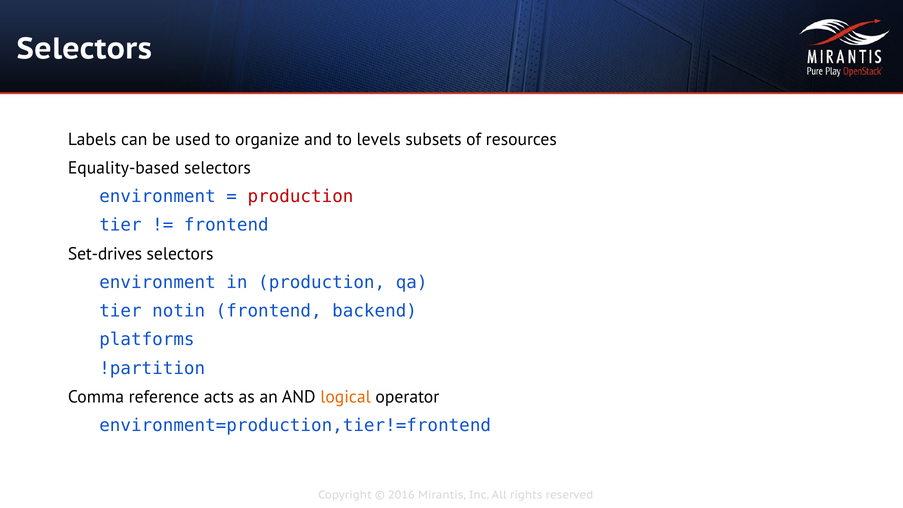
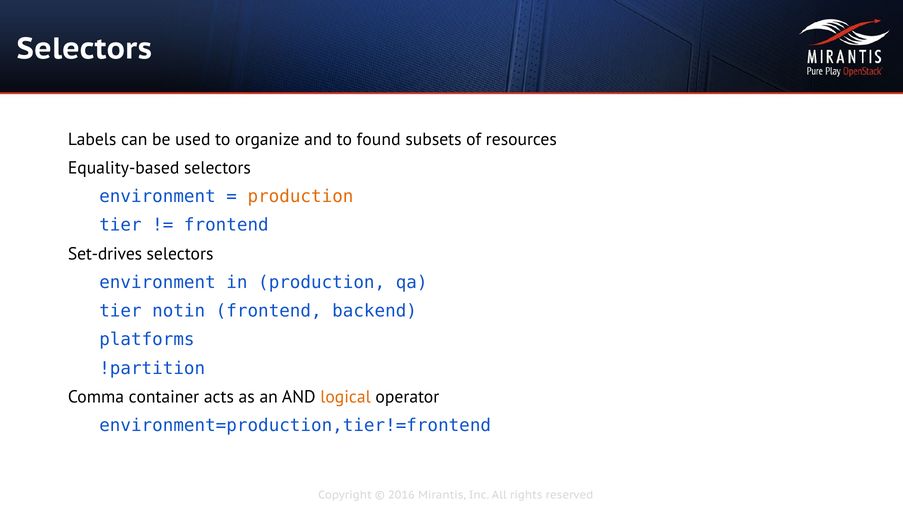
levels: levels -> found (379, 139)
production colour: red -> orange (300, 197)
reference: reference -> container (164, 397)
